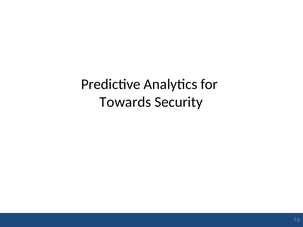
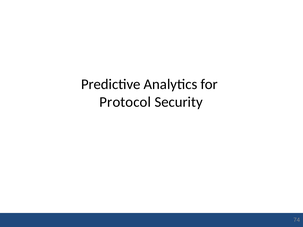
Towards: Towards -> Protocol (125, 102)
